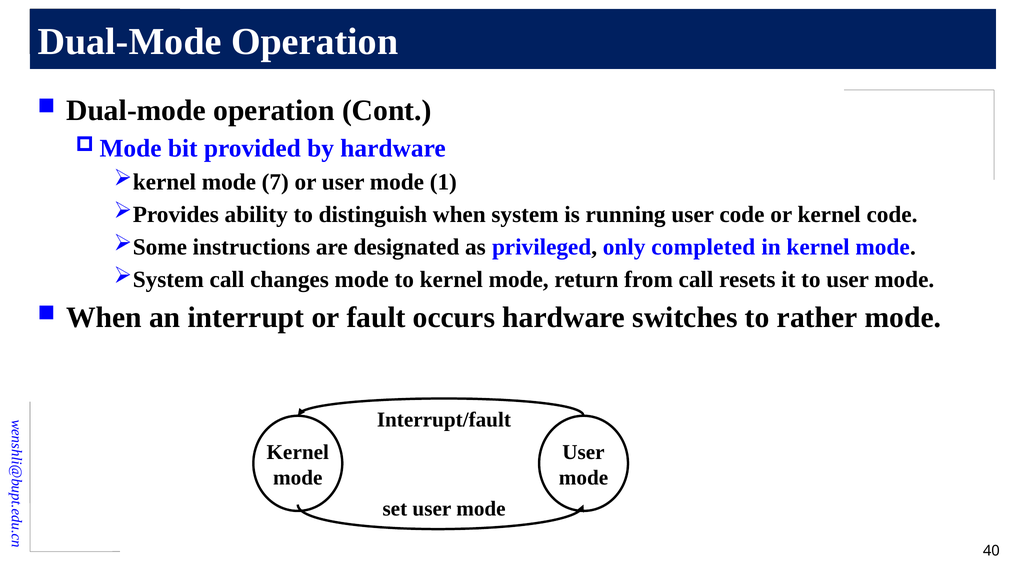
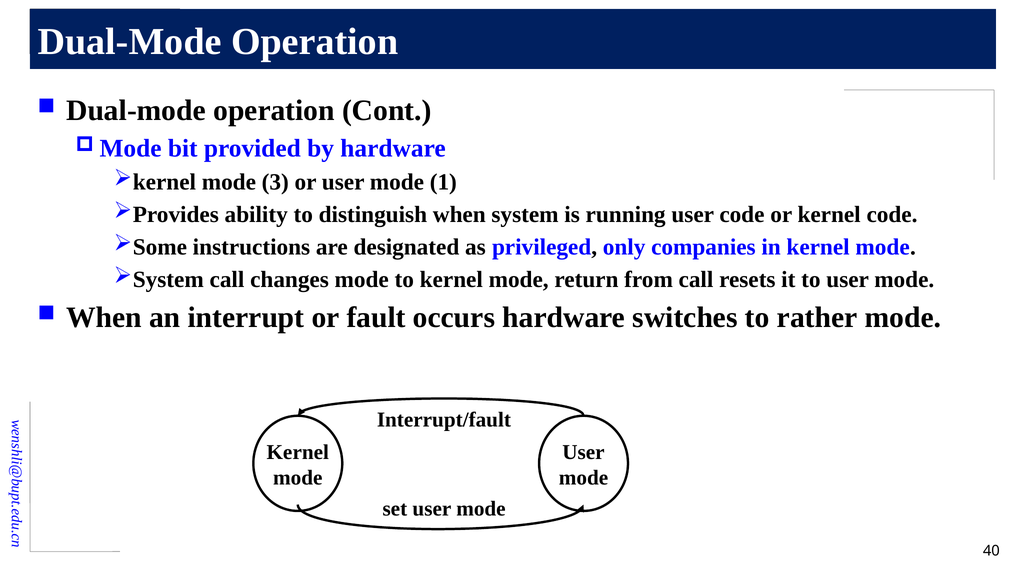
7: 7 -> 3 (275, 182)
completed: completed -> companies (703, 247)
